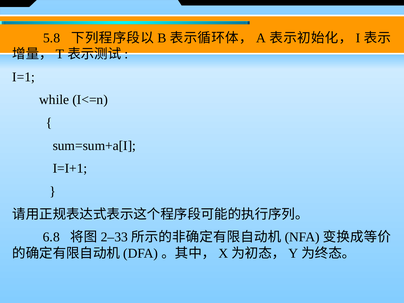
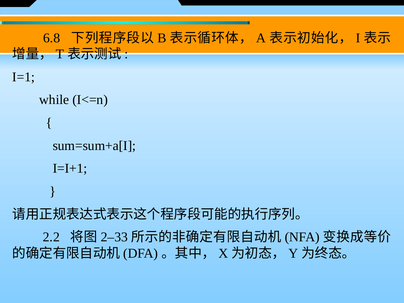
5.8: 5.8 -> 6.8 (52, 38)
6.8: 6.8 -> 2.2 (51, 237)
